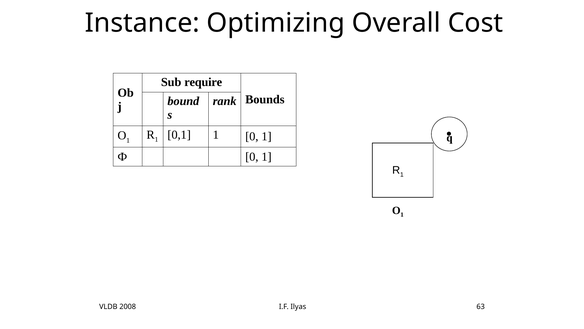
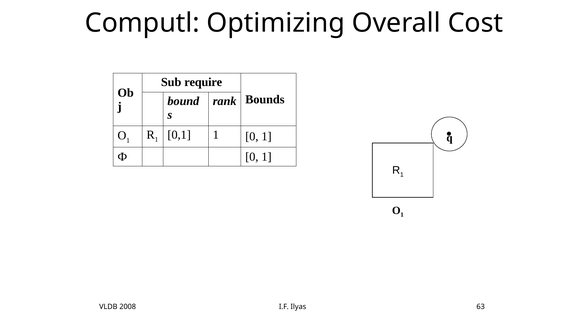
Instance: Instance -> Computl (142, 23)
